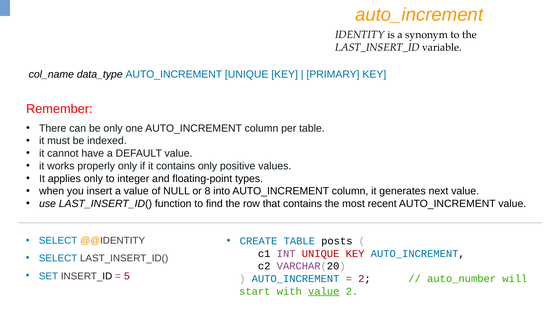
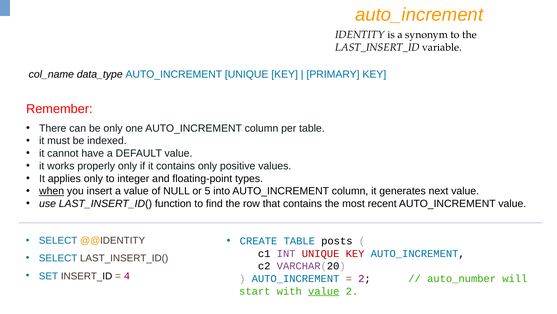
when underline: none -> present (52, 191)
8: 8 -> 5 (208, 191)
5: 5 -> 4 (127, 275)
